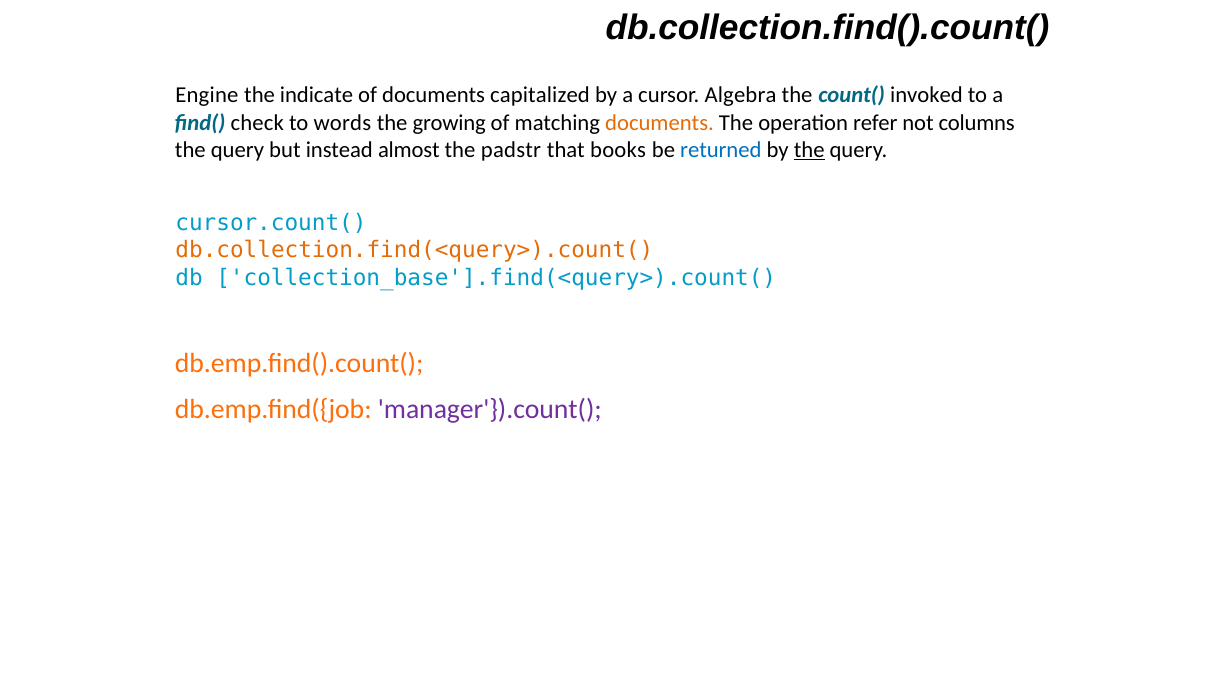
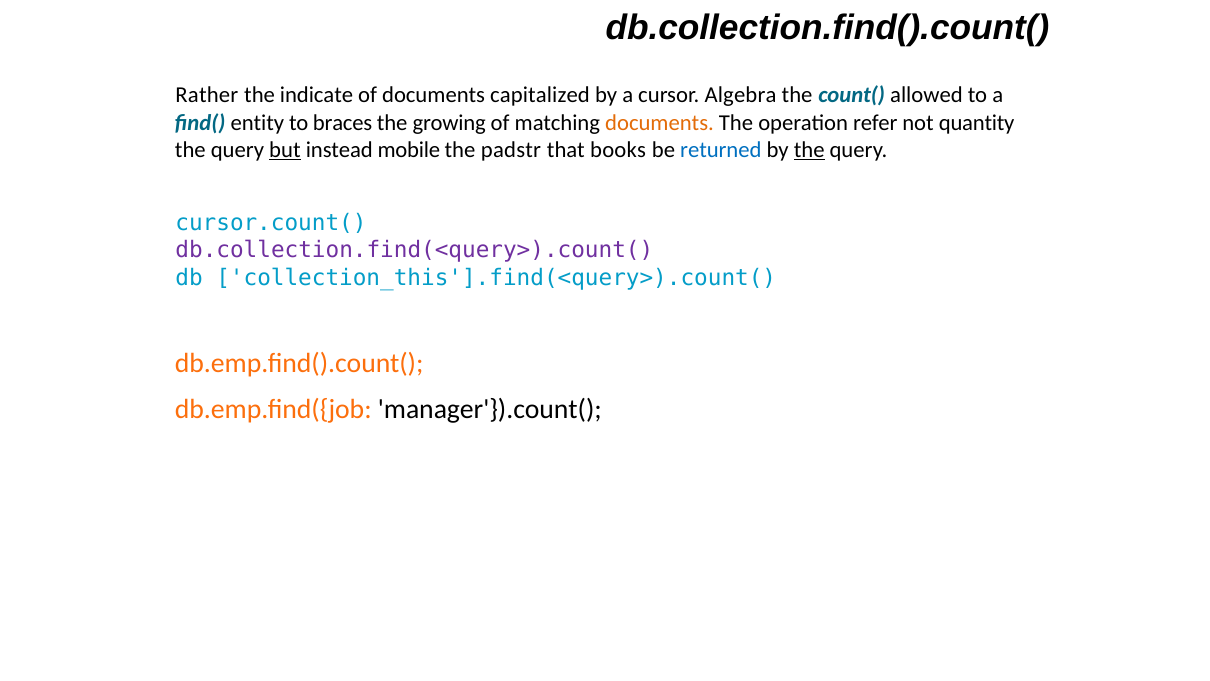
Engine: Engine -> Rather (207, 95)
invoked: invoked -> allowed (926, 95)
check: check -> entity (257, 123)
words: words -> braces (343, 123)
columns: columns -> quantity (977, 123)
but underline: none -> present (285, 150)
almost: almost -> mobile (409, 150)
db.collection.find(<query>).count( colour: orange -> purple (414, 250)
collection_base'].find(<query>).count(: collection_base'].find(<query>).count( -> collection_this'].find(<query>).count( (496, 277)
manager'}).count( colour: purple -> black (490, 409)
